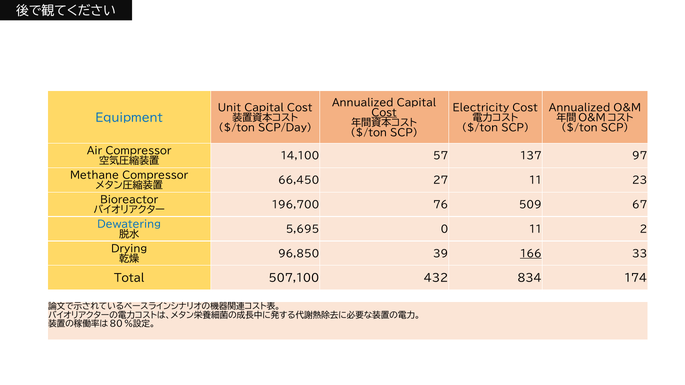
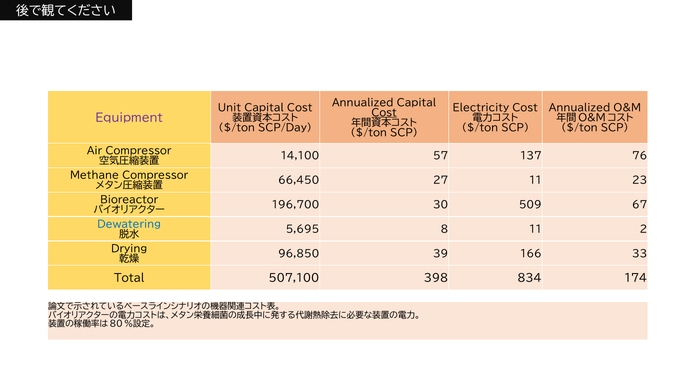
Equipment colour: blue -> purple (129, 118)
97: 97 -> 76 (640, 156)
76: 76 -> 30 (441, 205)
0: 0 -> 8 (444, 230)
166 underline: present -> none (531, 254)
432: 432 -> 398 (436, 279)
